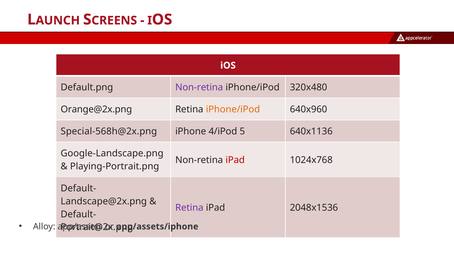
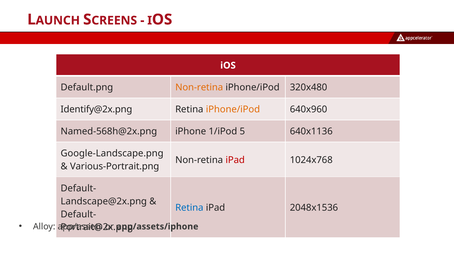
Non-retina colour: purple -> orange (199, 88)
Orange@2x.png: Orange@2x.png -> Identify@2x.png (96, 110)
Special-568h@2x.png: Special-568h@2x.png -> Named-568h@2x.png (109, 132)
4/iPod: 4/iPod -> 1/iPod (223, 132)
Playing-Portrait.png: Playing-Portrait.png -> Various-Portrait.png (115, 167)
Retina colour: purple -> blue (189, 208)
